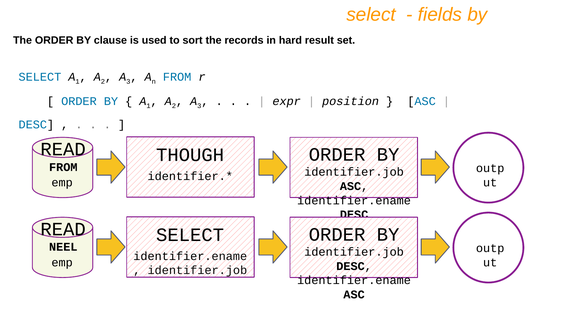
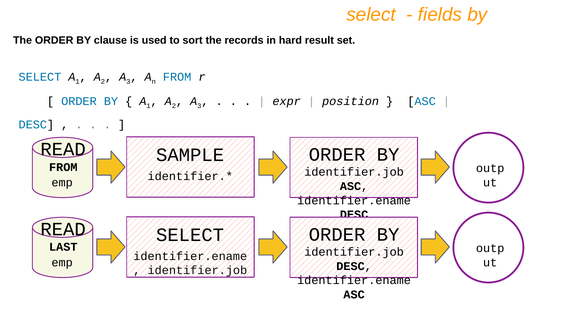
THOUGH: THOUGH -> SAMPLE (190, 155)
NEEL: NEEL -> LAST (63, 247)
